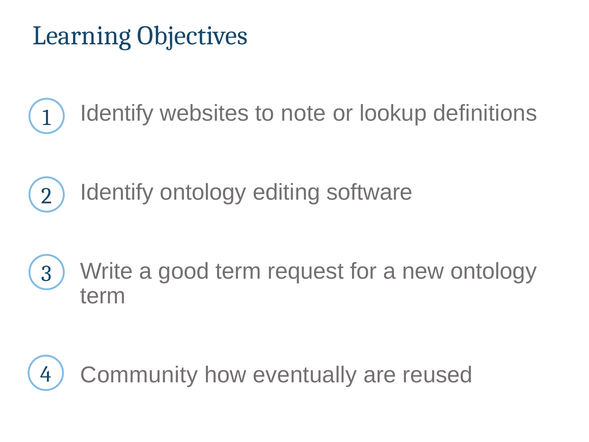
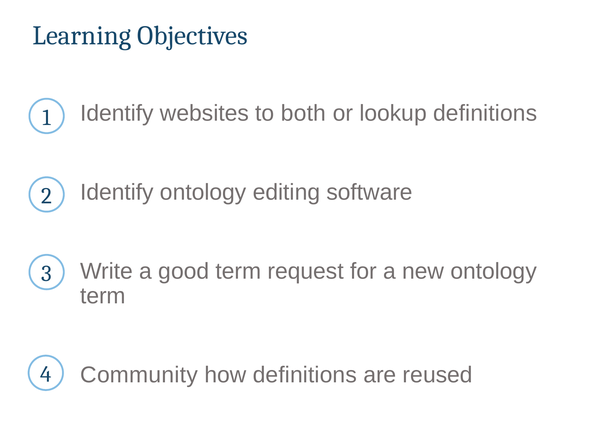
note: note -> both (303, 113)
how eventually: eventually -> definitions (305, 375)
